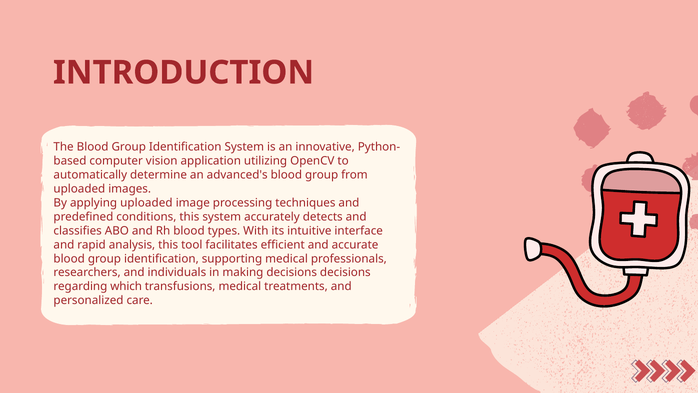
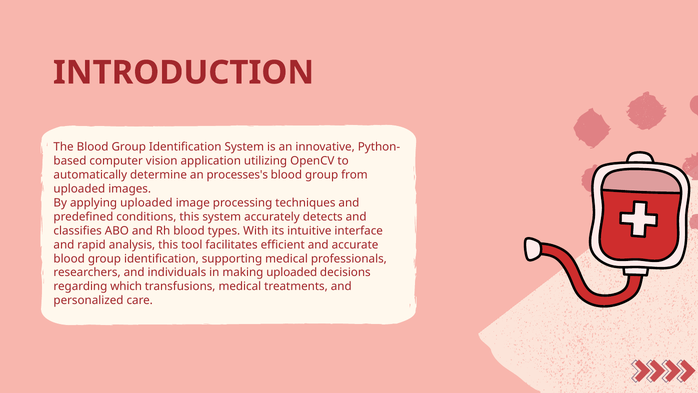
advanced's: advanced's -> processes's (237, 175)
making decisions: decisions -> uploaded (292, 272)
